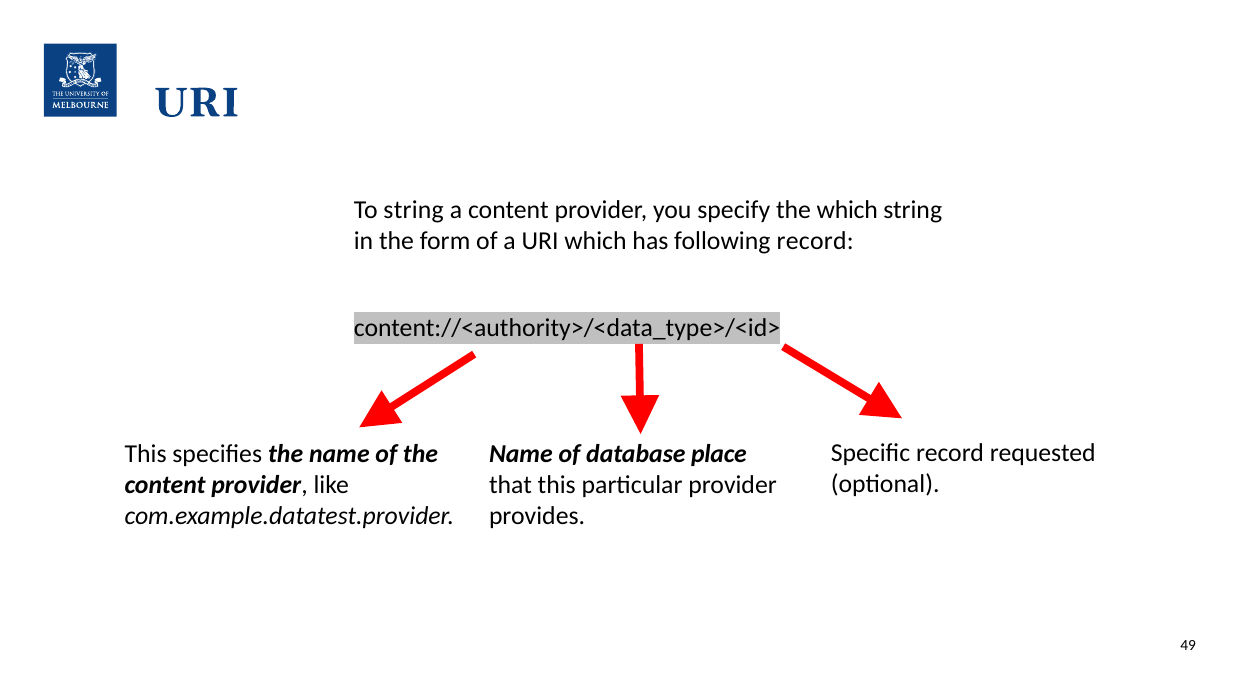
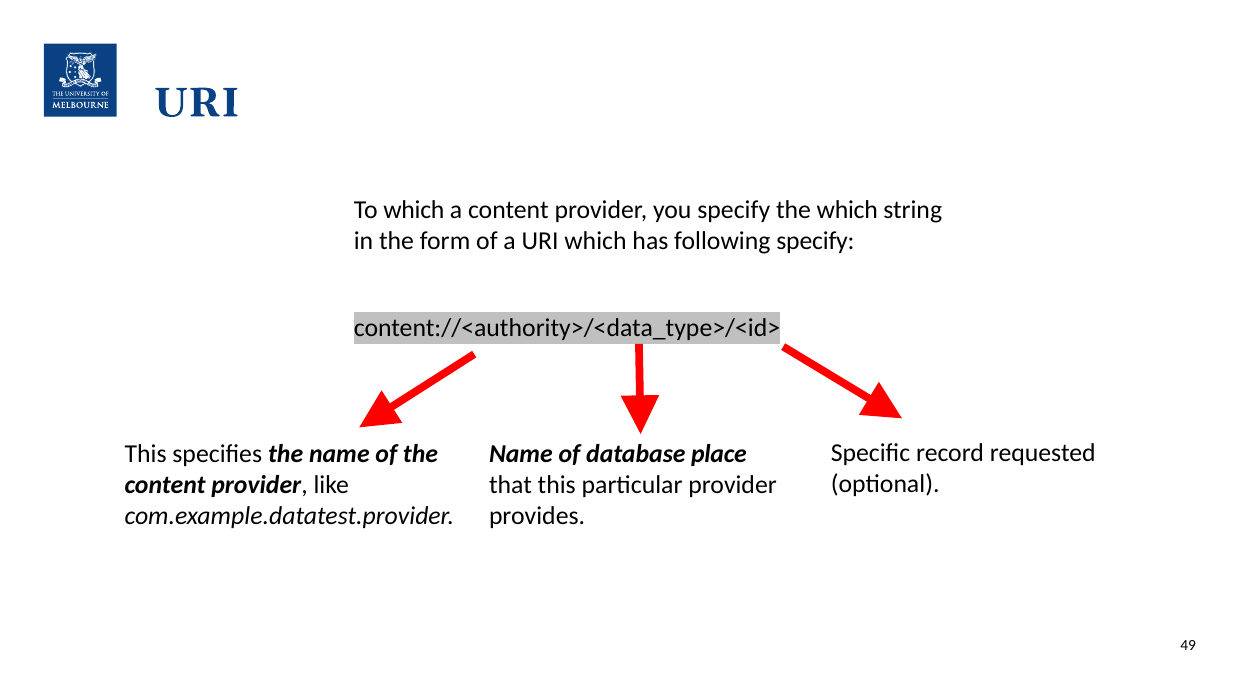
To string: string -> which (414, 210)
following record: record -> specify (815, 241)
